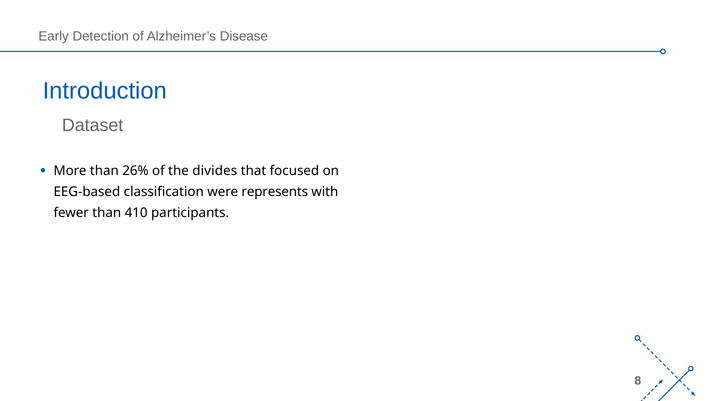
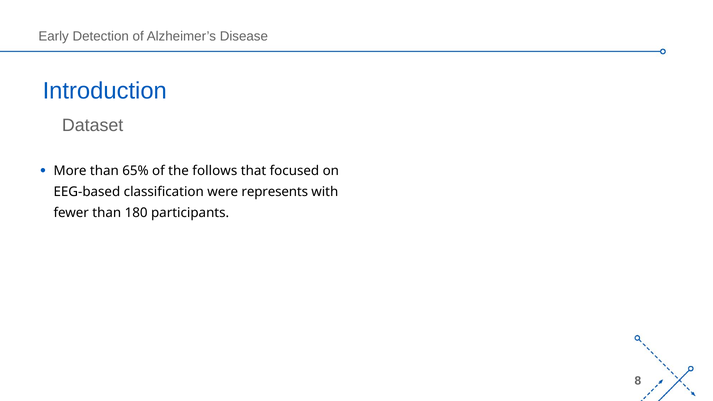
26%: 26% -> 65% (135, 171)
divides: divides -> follows (215, 171)
410: 410 -> 180 (136, 213)
